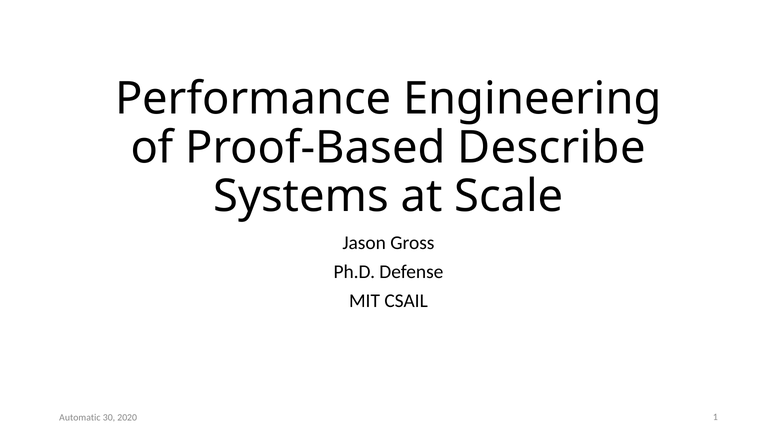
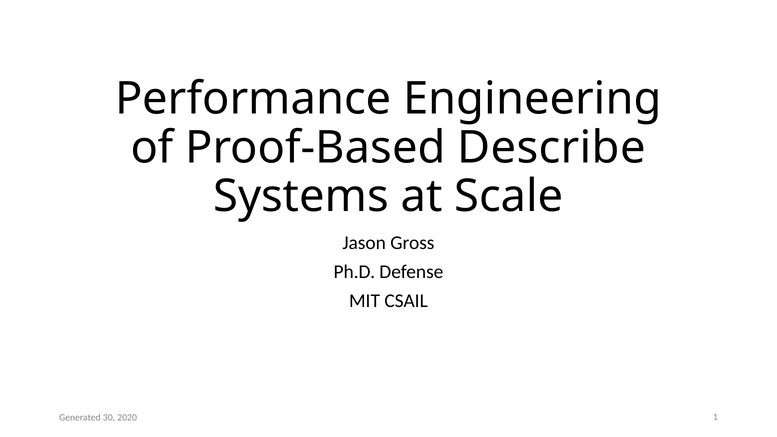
Automatic: Automatic -> Generated (80, 417)
